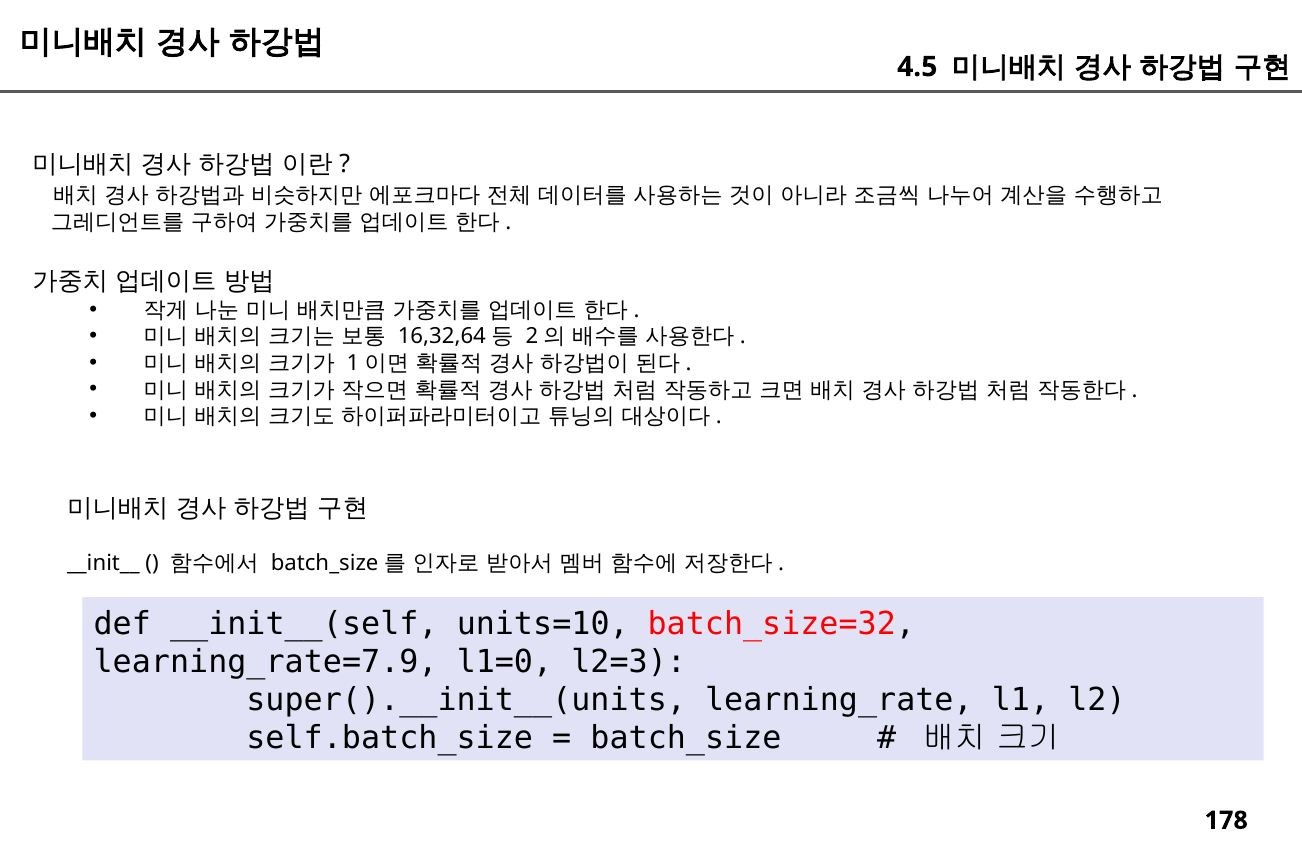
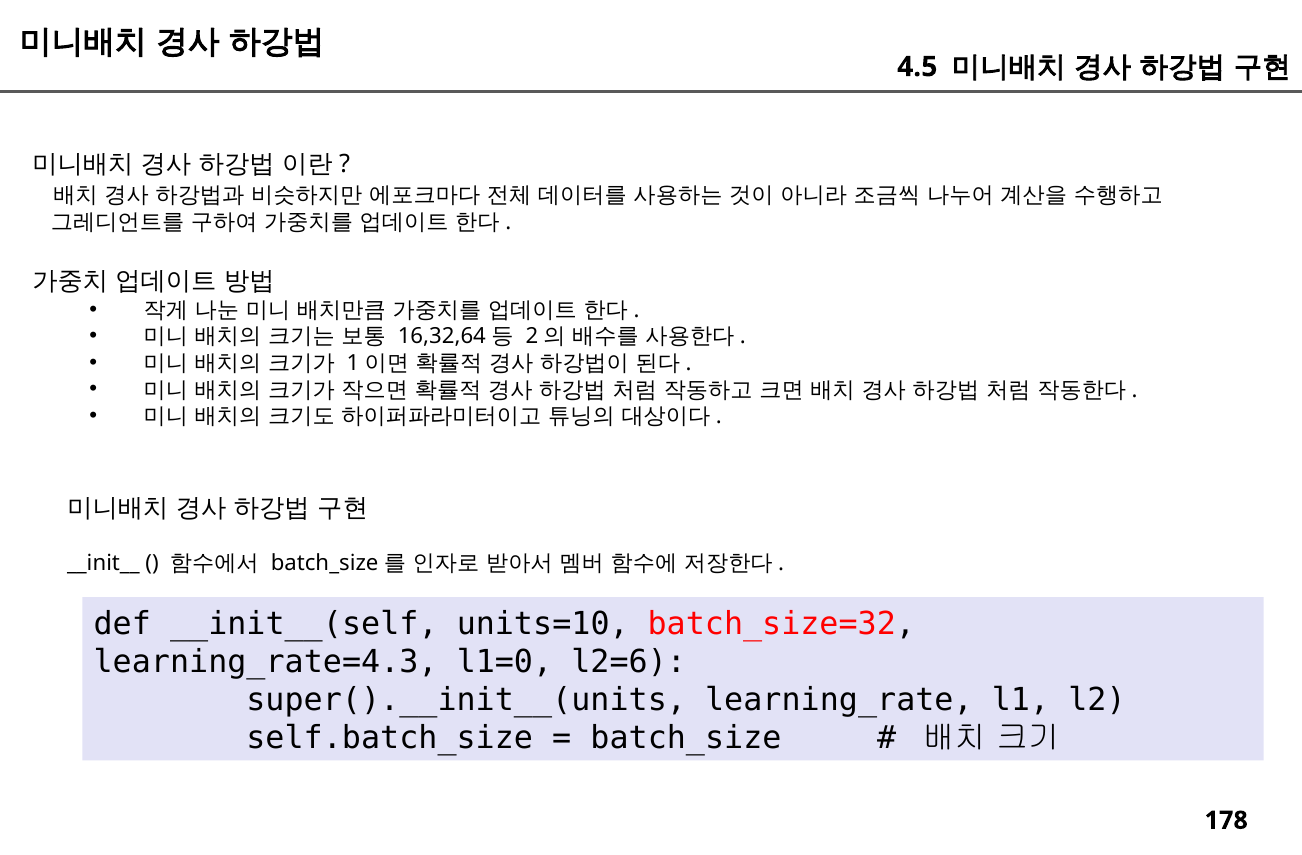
learning_rate=7.9: learning_rate=7.9 -> learning_rate=4.3 (266, 662)
l2=3: l2=3 -> l2=6 (629, 662)
